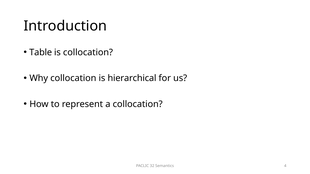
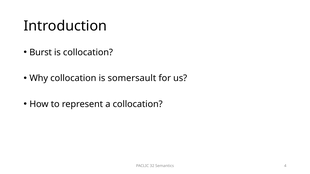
Table: Table -> Burst (41, 52)
hierarchical: hierarchical -> somersault (132, 78)
